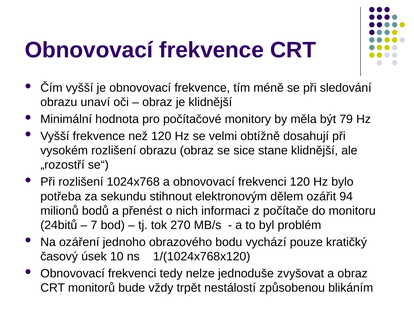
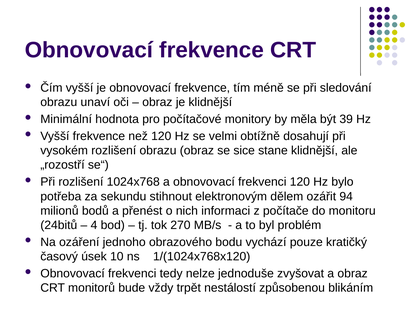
79: 79 -> 39 (346, 119)
7: 7 -> 4 (94, 226)
